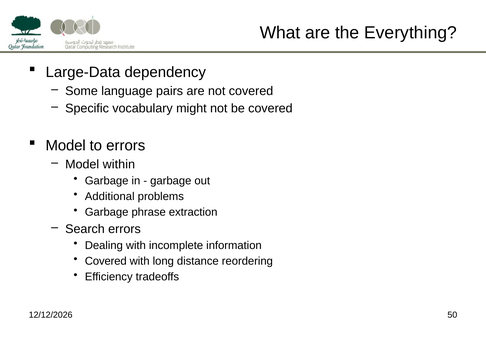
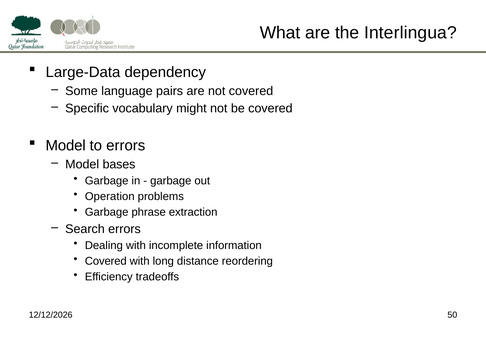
Everything: Everything -> Interlingua (410, 33)
within: within -> bases (119, 164)
Additional: Additional -> Operation (110, 196)
